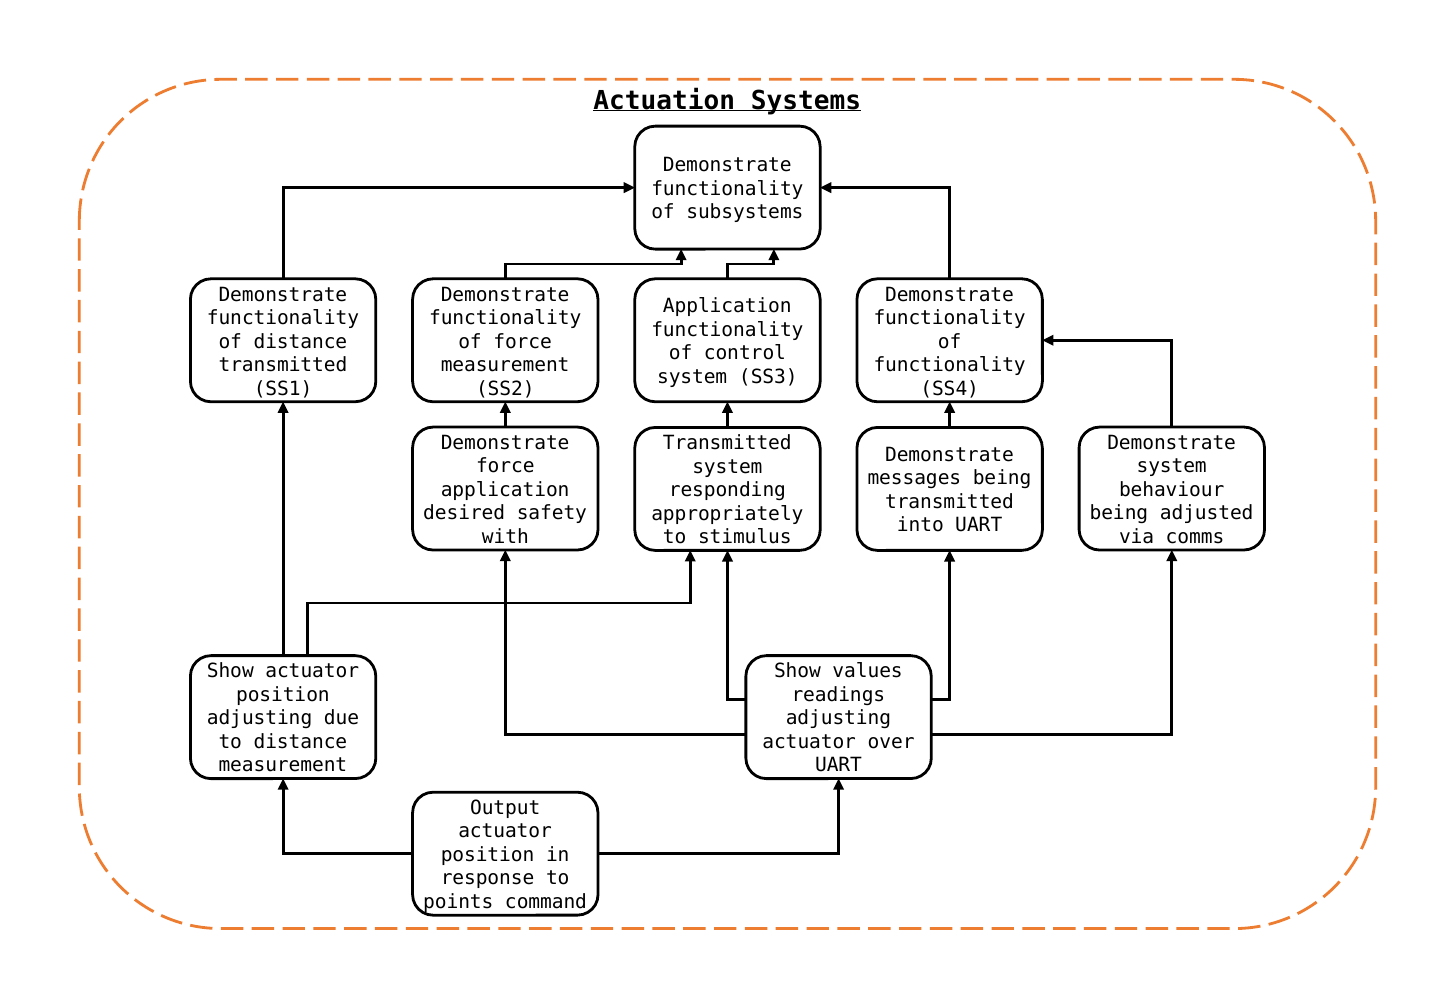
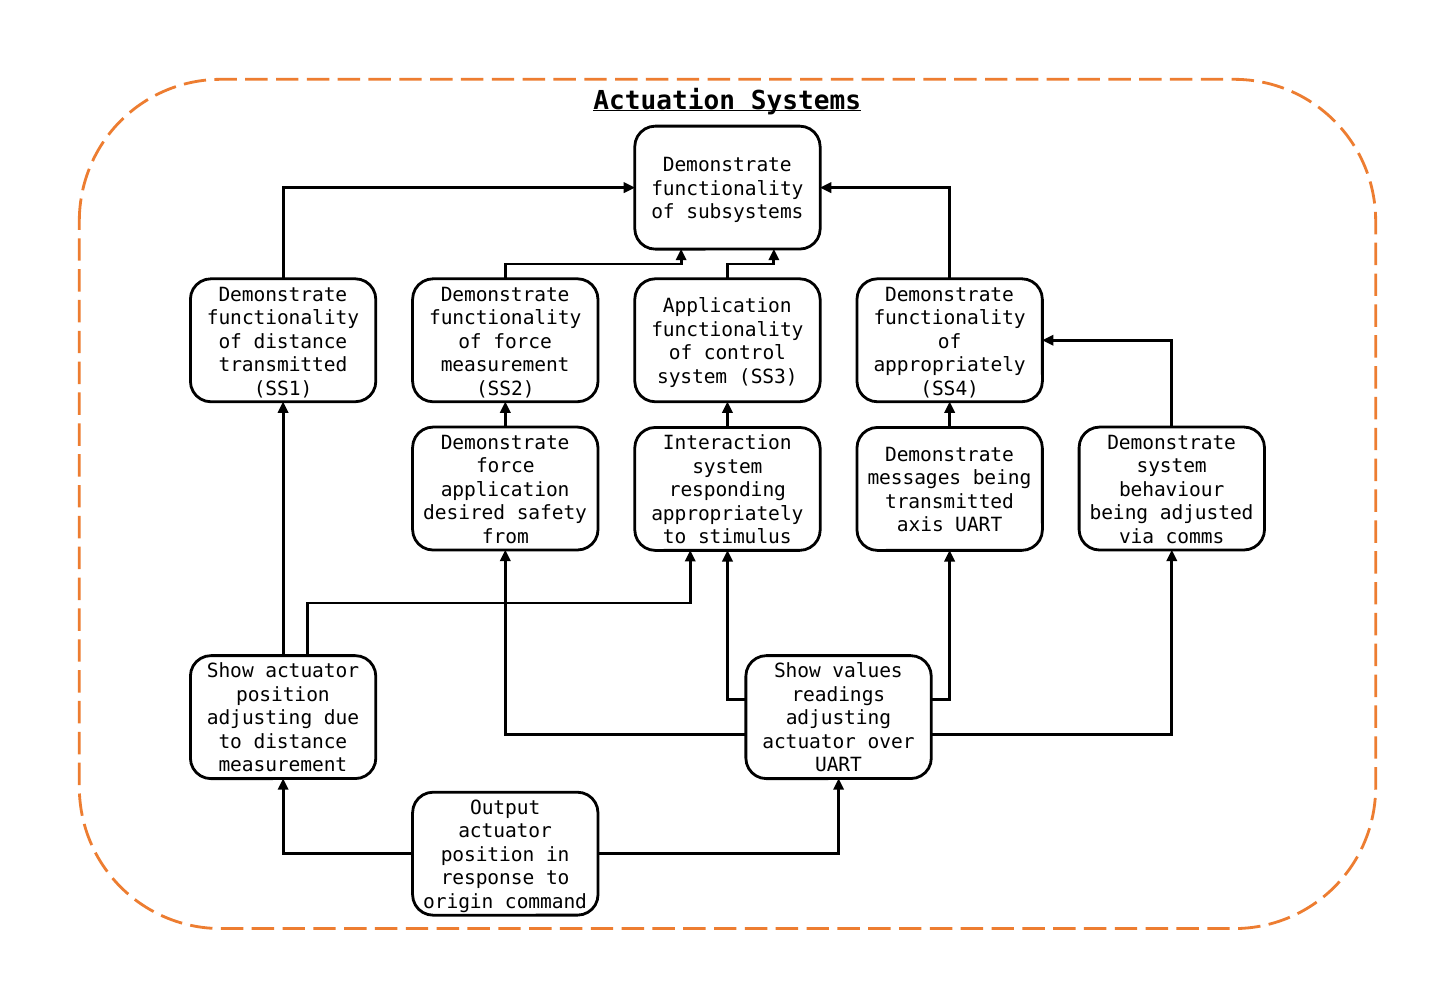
functionality: functionality -> appropriately (950, 365)
Transmitted: Transmitted -> Interaction (727, 443)
into: into -> axis (920, 525)
with: with -> from (505, 536)
points: points -> origin (458, 901)
